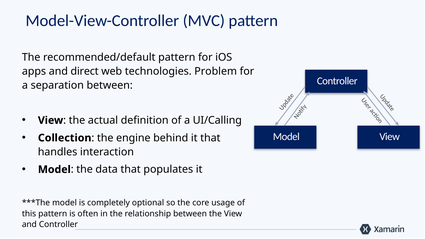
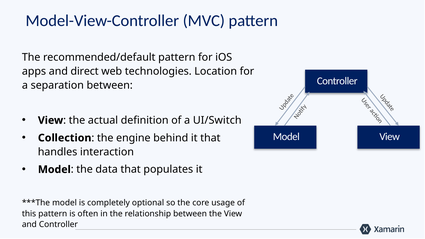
Problem: Problem -> Location (216, 71)
UI/Calling: UI/Calling -> UI/Switch (217, 120)
